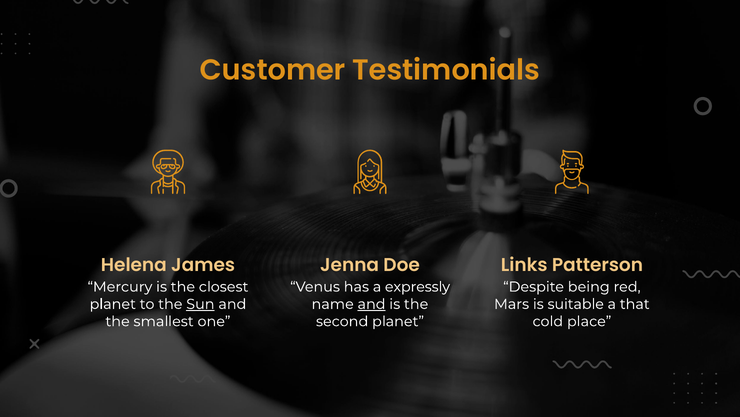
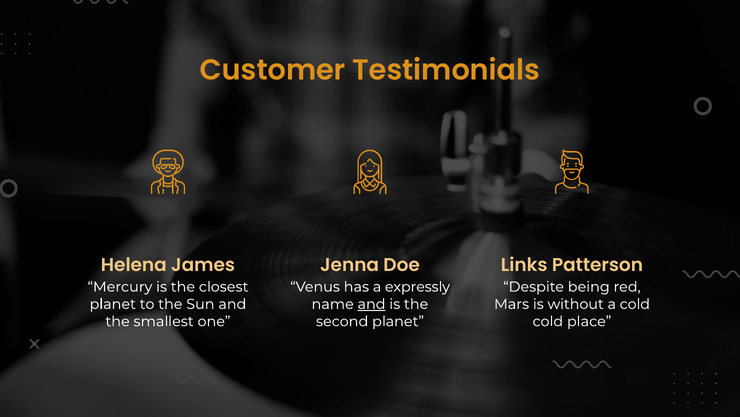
Sun underline: present -> none (200, 304)
suitable: suitable -> without (576, 304)
a that: that -> cold (635, 304)
